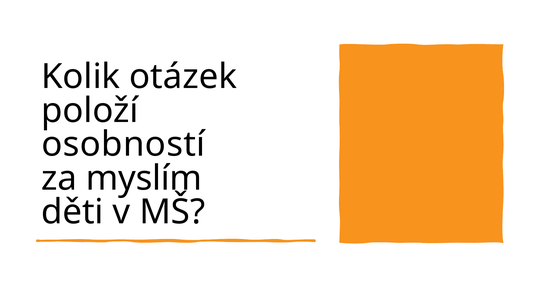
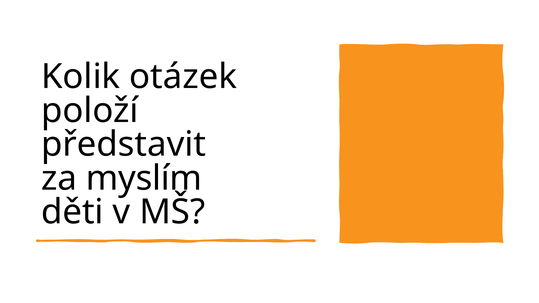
osobností: osobností -> představit (124, 145)
